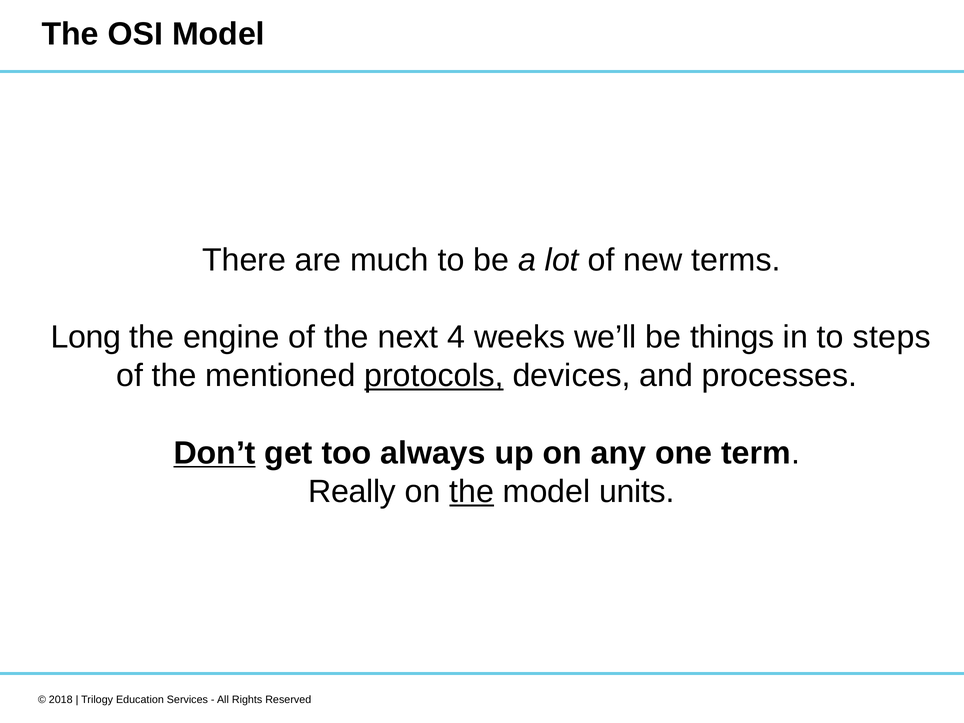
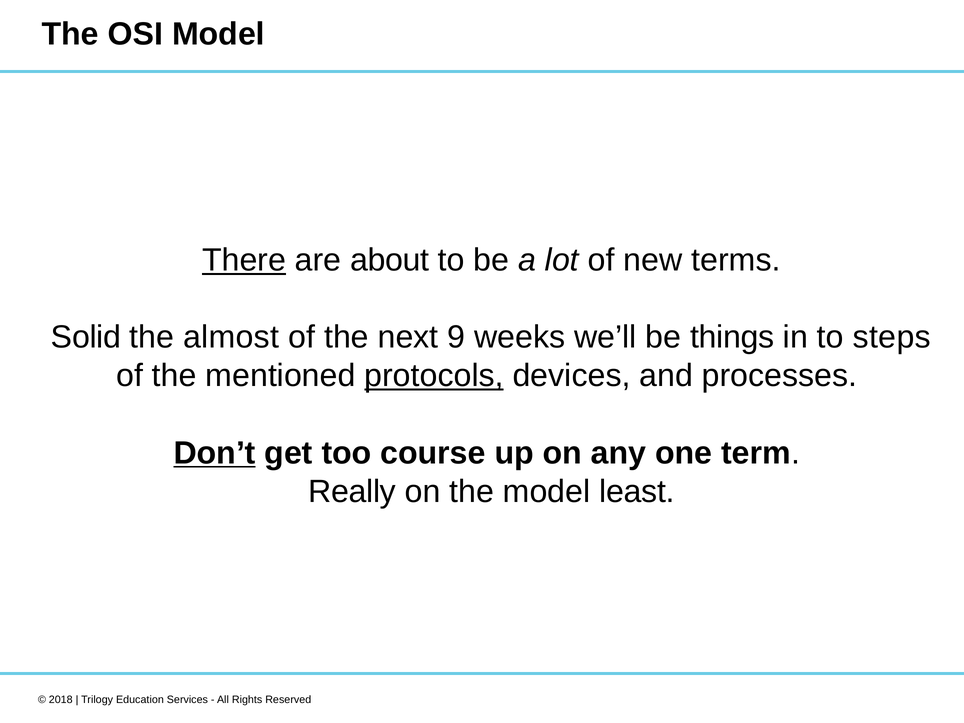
There underline: none -> present (244, 260)
much: much -> about (390, 260)
Long: Long -> Solid (86, 337)
engine: engine -> almost (231, 337)
4: 4 -> 9 (456, 337)
always: always -> course (433, 453)
the underline: present -> none (472, 491)
units: units -> least (637, 491)
